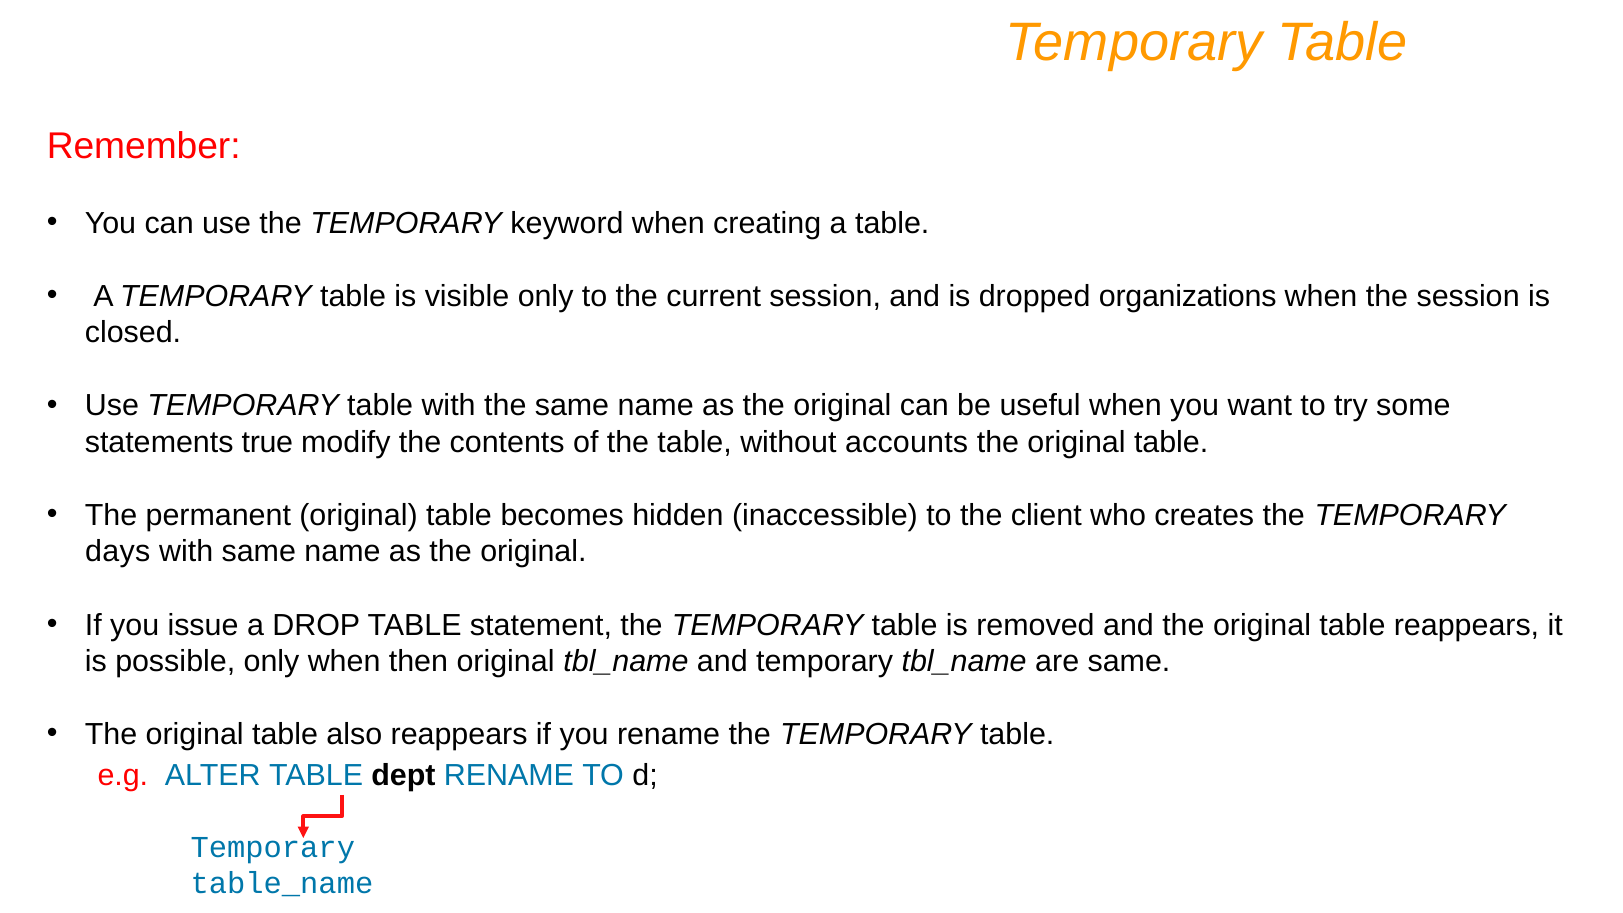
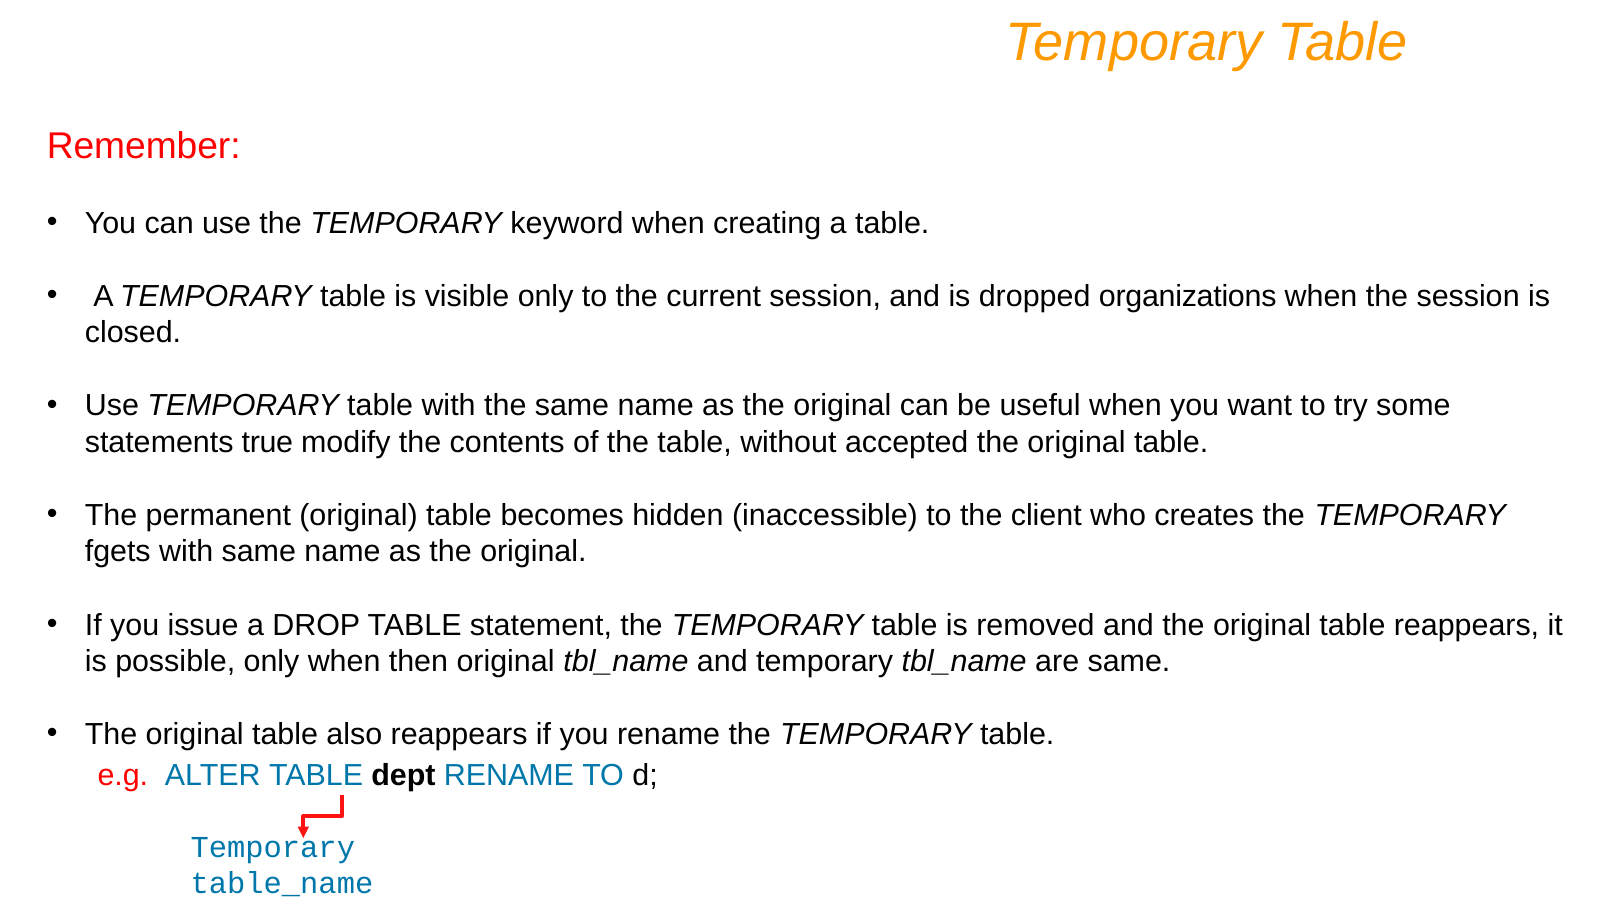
accounts: accounts -> accepted (907, 442)
days: days -> fgets (118, 552)
